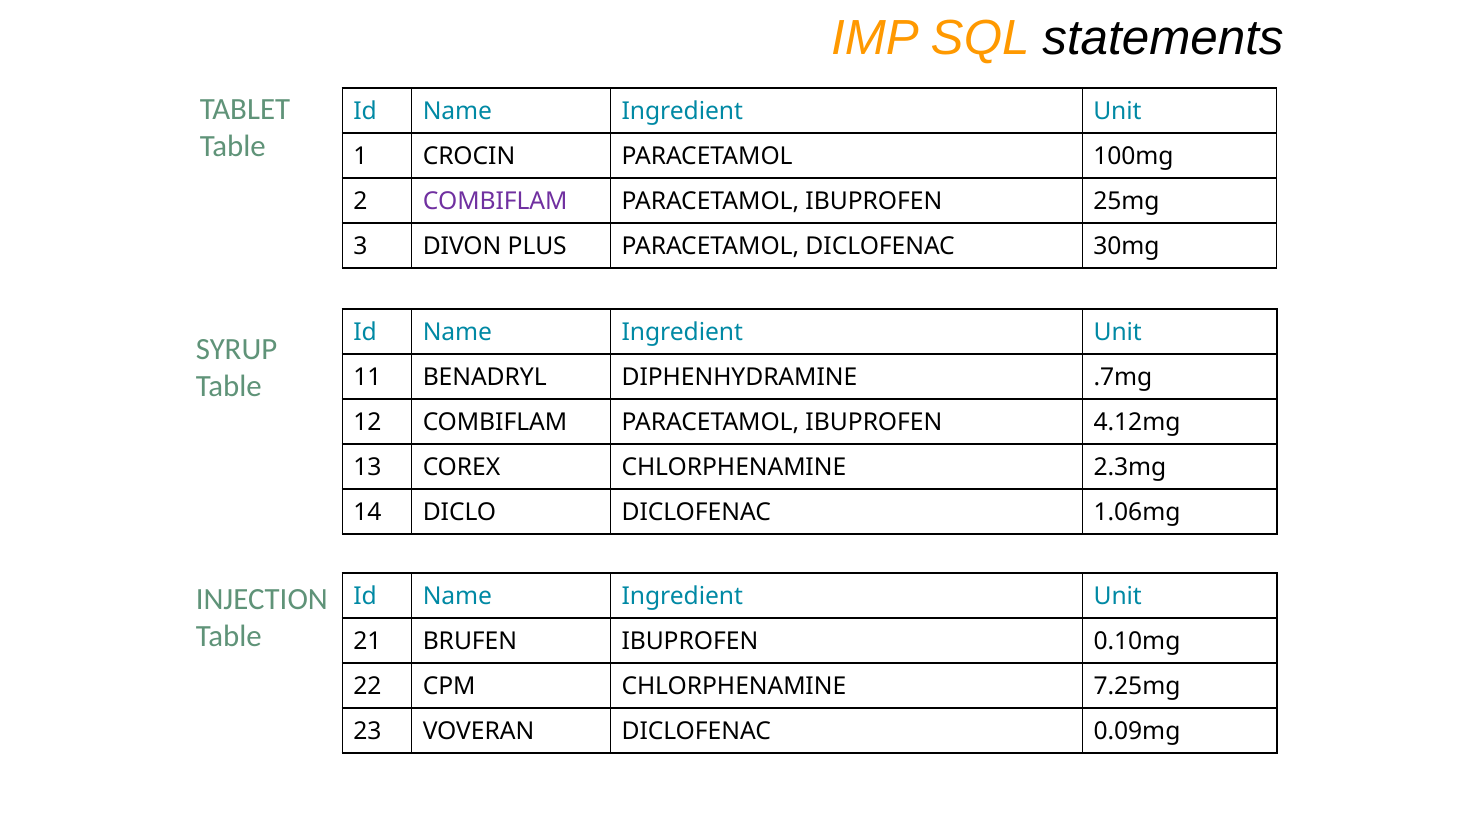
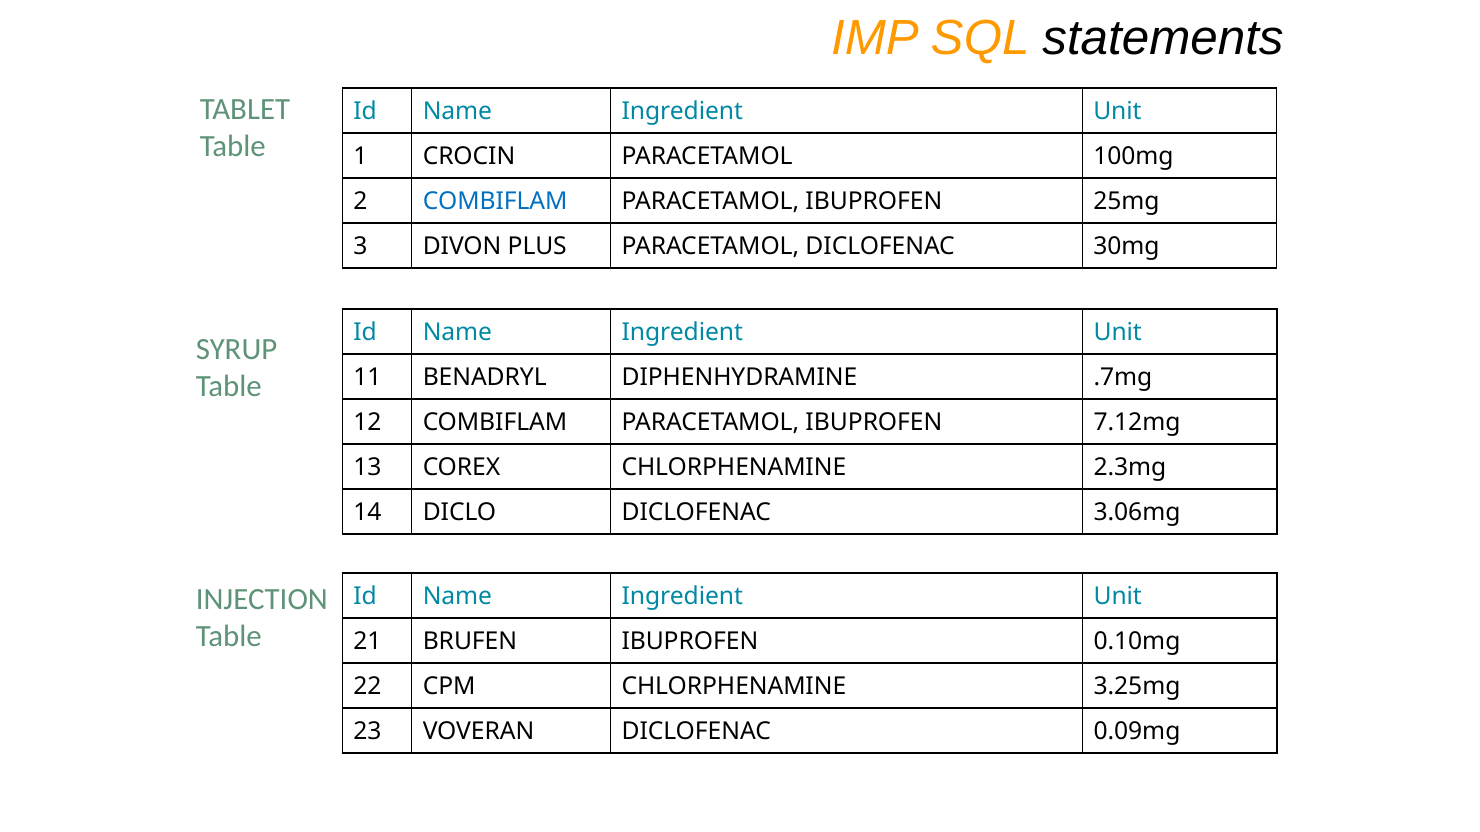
COMBIFLAM colour: purple -> blue (495, 202)
4.12mg: 4.12mg -> 7.12mg (1137, 423)
1.06mg: 1.06mg -> 3.06mg (1137, 513)
7.25mg: 7.25mg -> 3.25mg (1137, 687)
